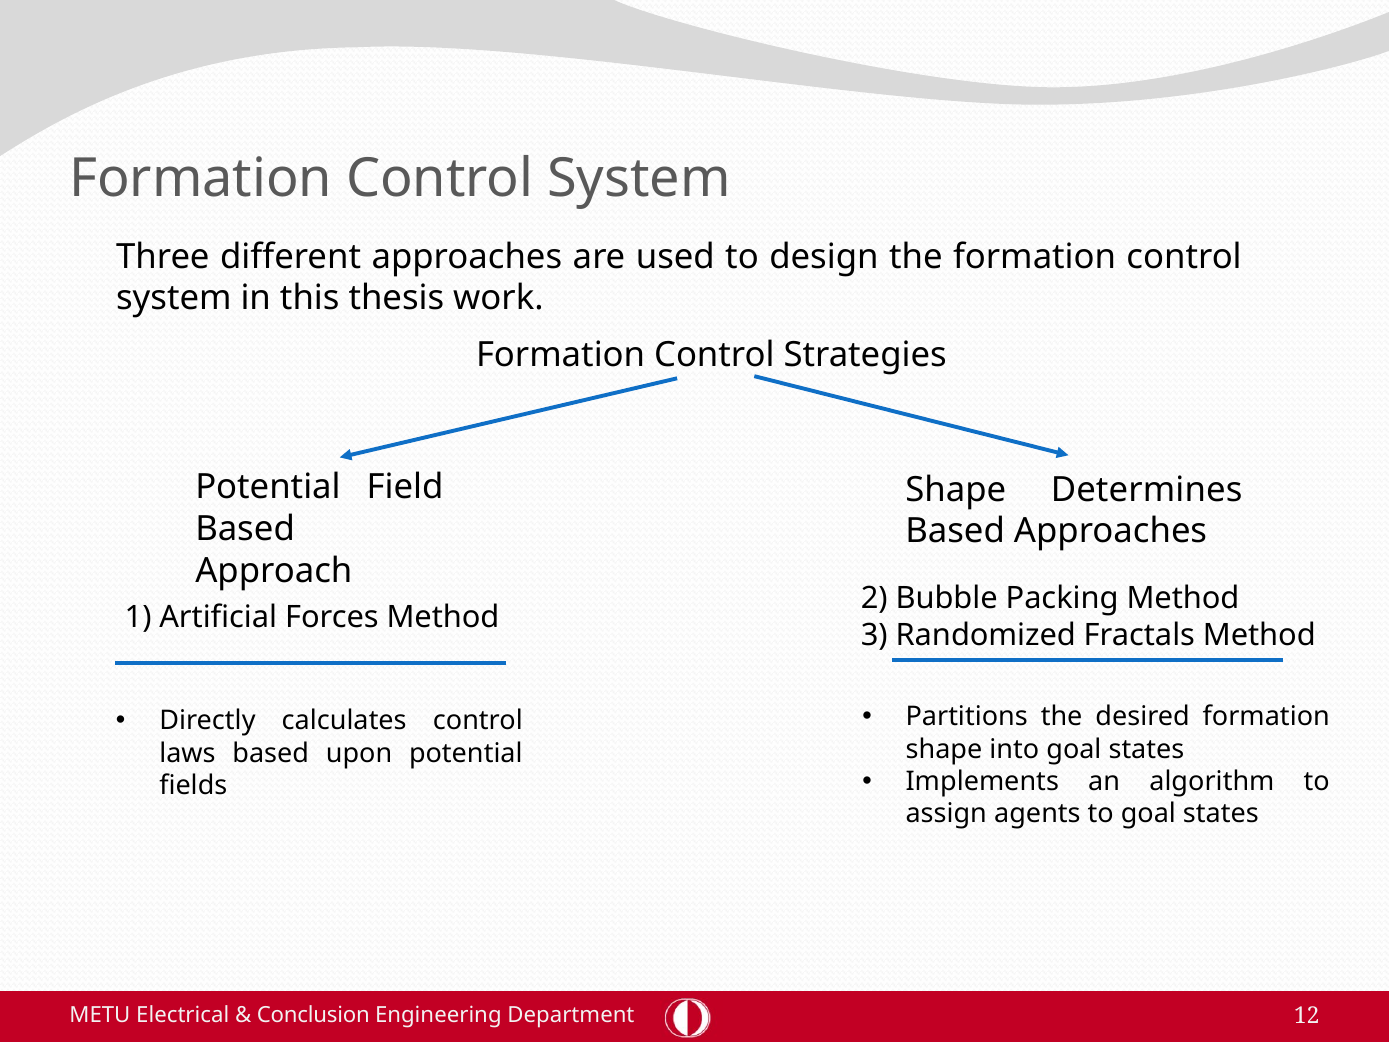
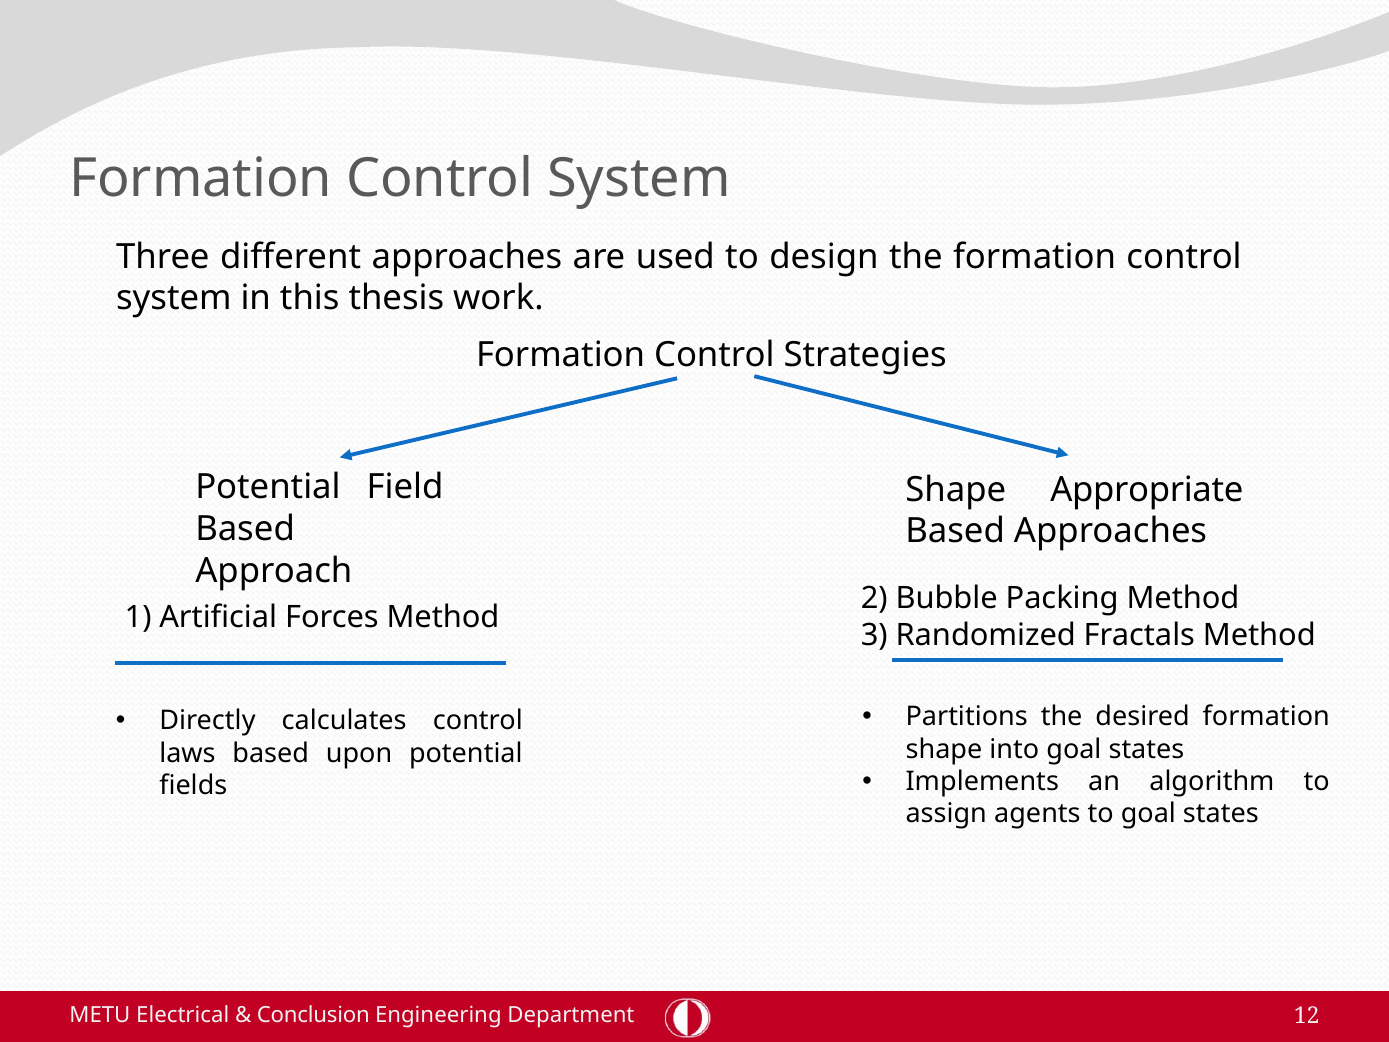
Determines: Determines -> Appropriate (1147, 490)
